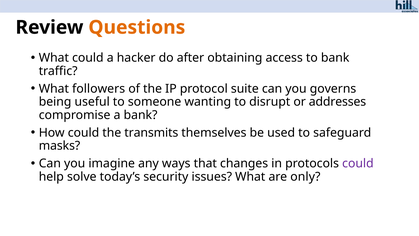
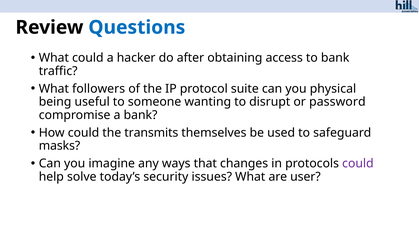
Questions colour: orange -> blue (137, 27)
governs: governs -> physical (333, 89)
addresses: addresses -> password (337, 102)
only: only -> user (305, 176)
